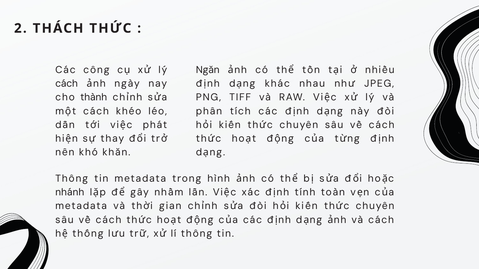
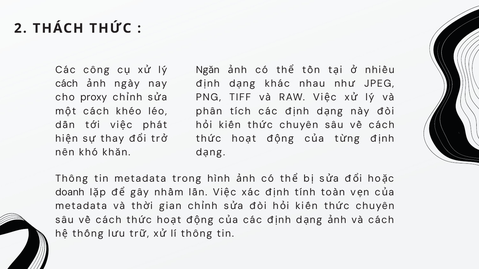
thành: thành -> proxy (94, 97)
nhánh: nhánh -> doanh (70, 193)
